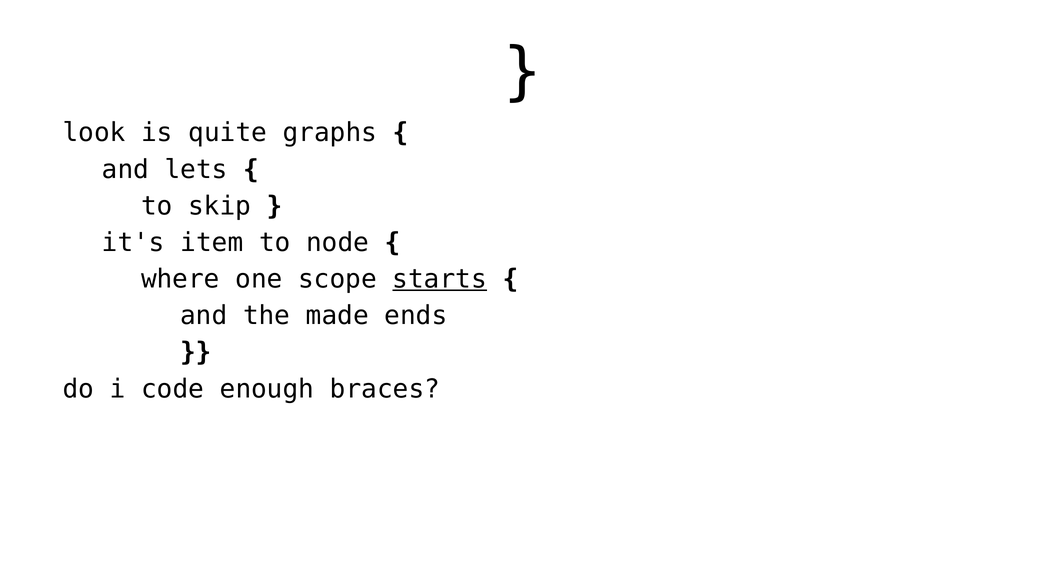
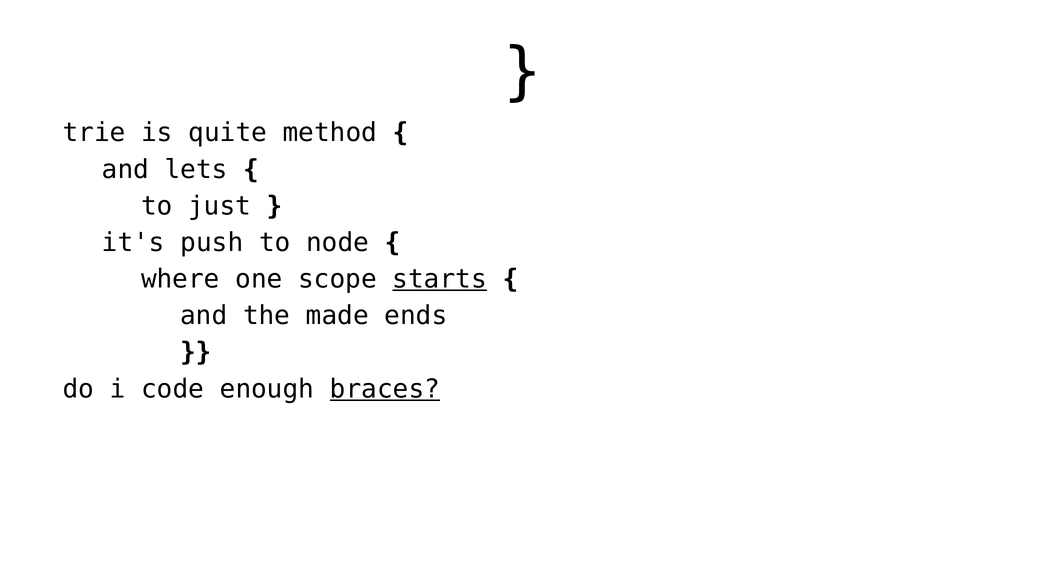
look: look -> trie (94, 133)
graphs: graphs -> method (330, 133)
skip: skip -> just (220, 206)
item: item -> push (212, 243)
braces underline: none -> present (385, 389)
